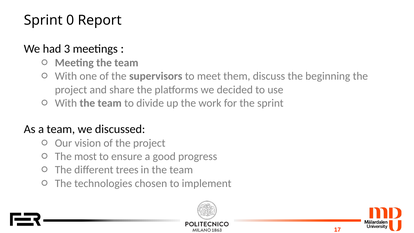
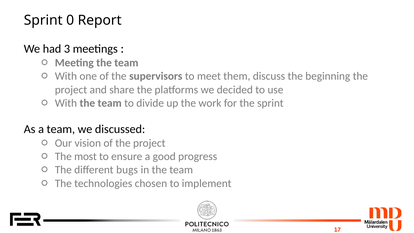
trees: trees -> bugs (127, 170)
